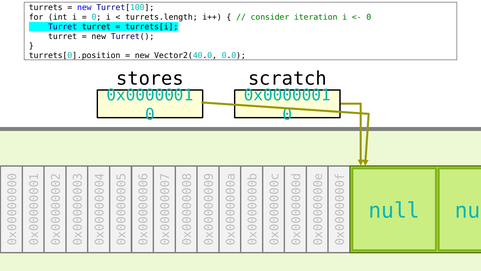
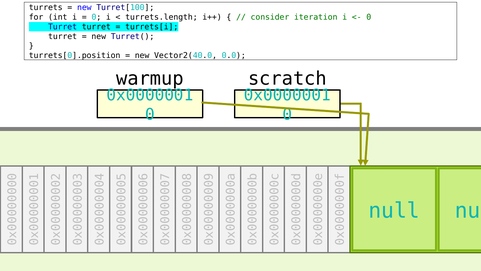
stores: stores -> warmup (150, 79)
